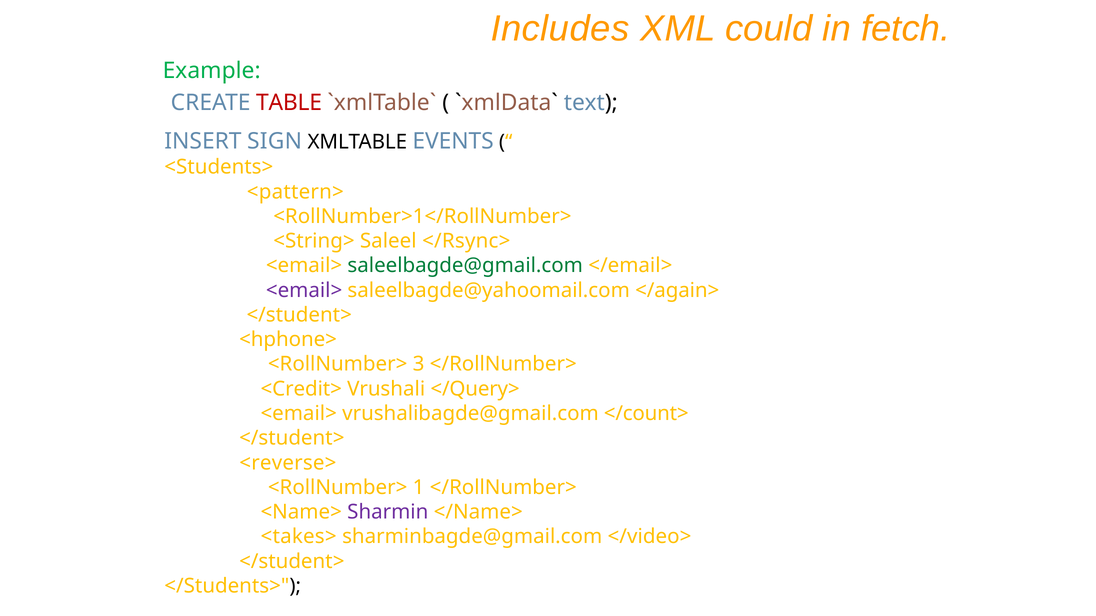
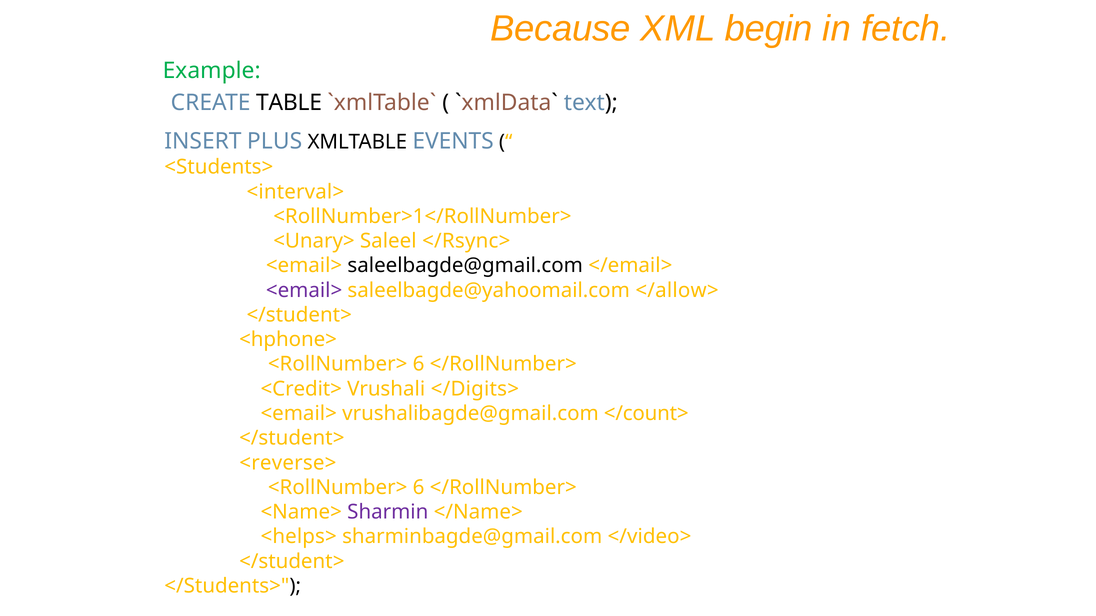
Includes: Includes -> Because (560, 29)
could: could -> begin (769, 29)
TABLE colour: red -> black (289, 103)
SIGN: SIGN -> PLUS (275, 141)
<pattern>: <pattern> -> <interval> (295, 192)
<String>: <String> -> <Unary> (314, 241)
saleelbagde@gmail.com colour: green -> black (465, 266)
</again>: </again> -> </allow> (677, 291)
3: 3 -> 6 (419, 365)
</Query>: </Query> -> </Digits> (475, 389)
1: 1 -> 6 (419, 488)
<takes>: <takes> -> <helps> (299, 537)
